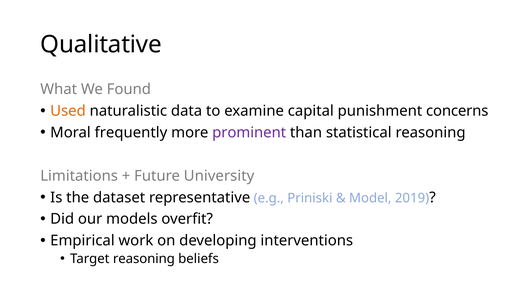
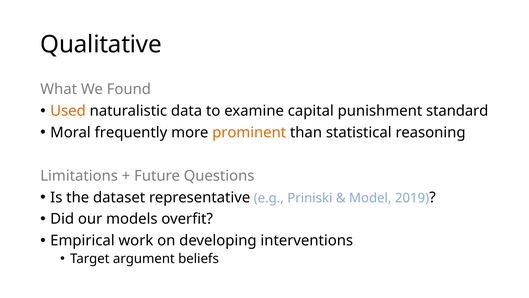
concerns: concerns -> standard (457, 111)
prominent colour: purple -> orange (249, 132)
University: University -> Questions (219, 176)
Target reasoning: reasoning -> argument (144, 258)
